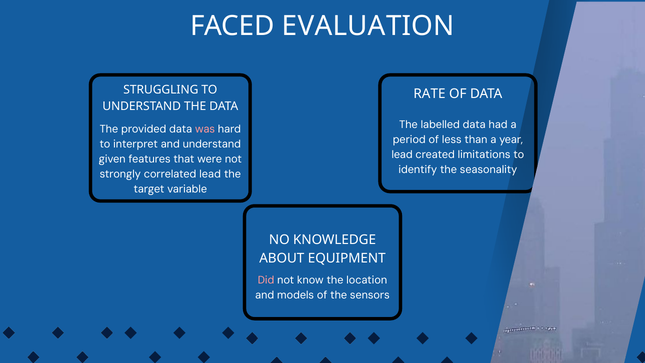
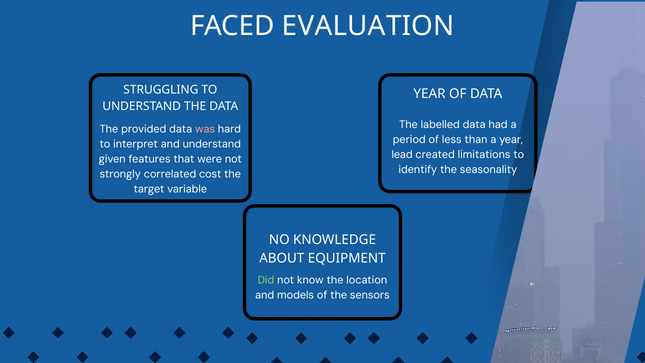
RATE: RATE -> YEAR (429, 94)
correlated lead: lead -> cost (210, 174)
Did colour: pink -> light green (266, 280)
